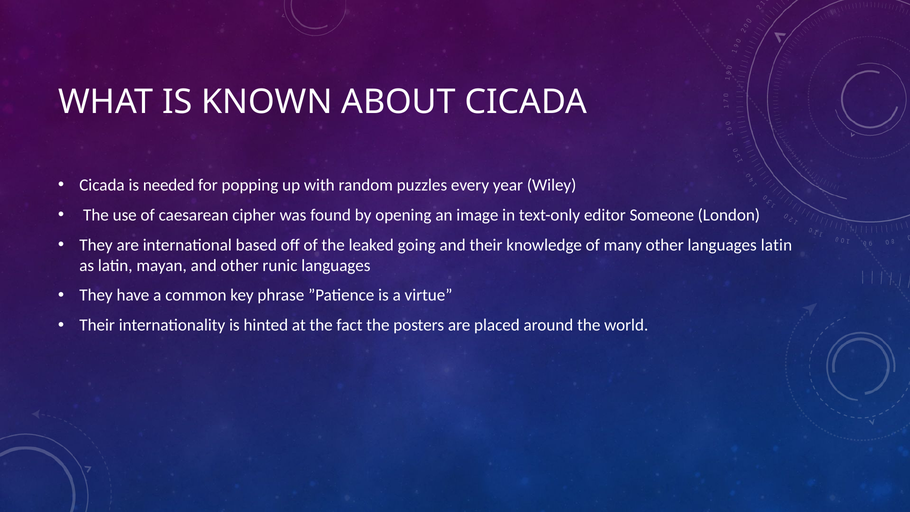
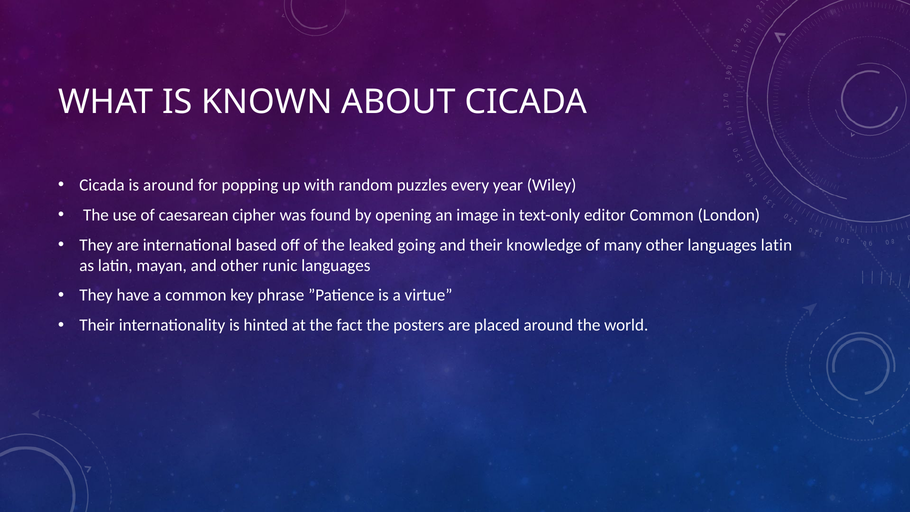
is needed: needed -> around (168, 185)
editor Someone: Someone -> Common (662, 215)
